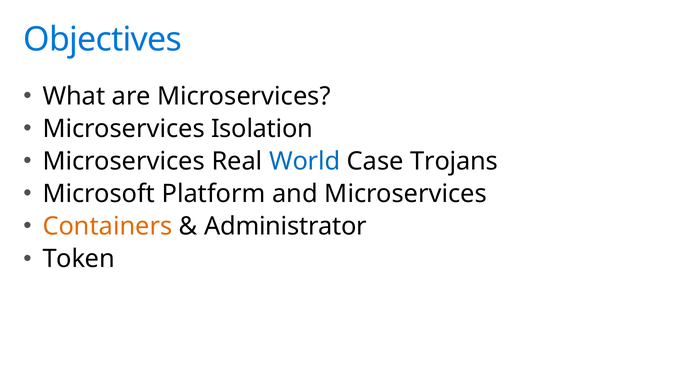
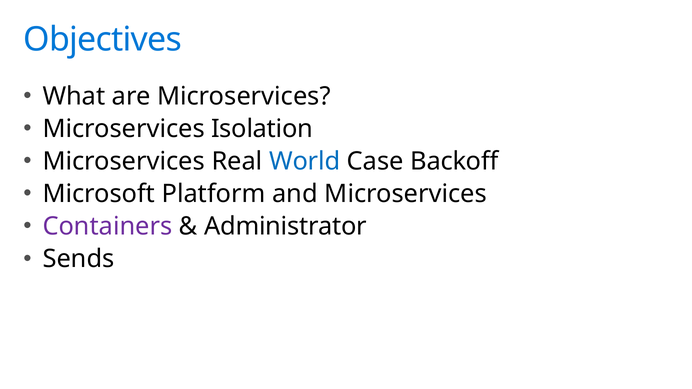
Trojans: Trojans -> Backoff (454, 161)
Containers colour: orange -> purple (107, 227)
Token: Token -> Sends (79, 259)
